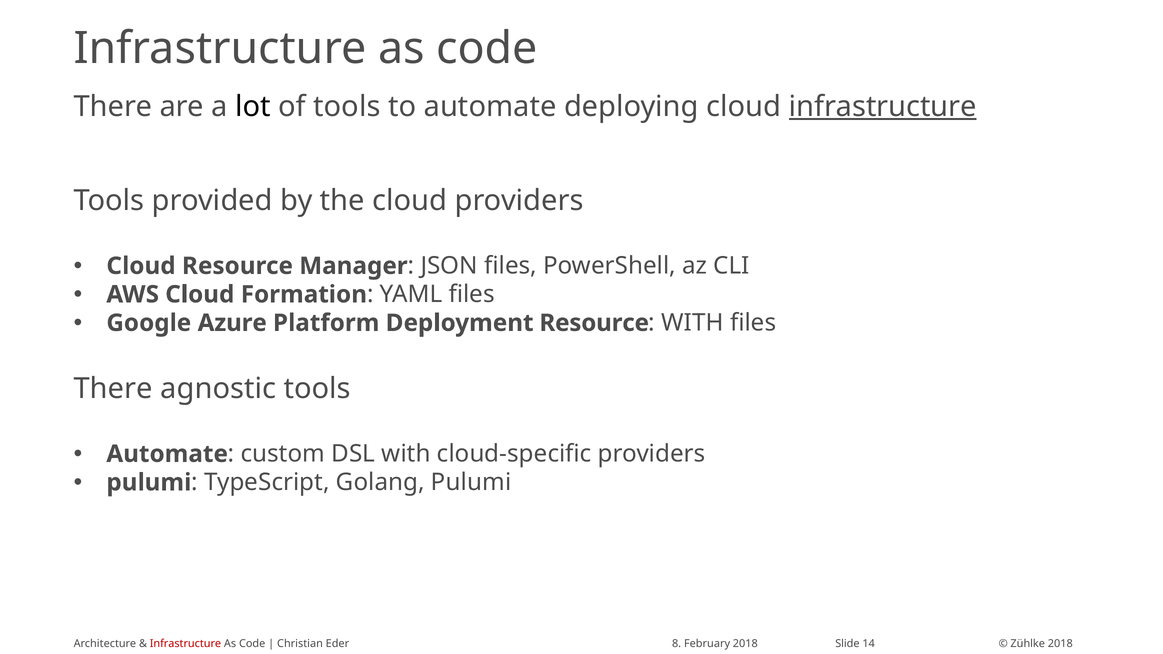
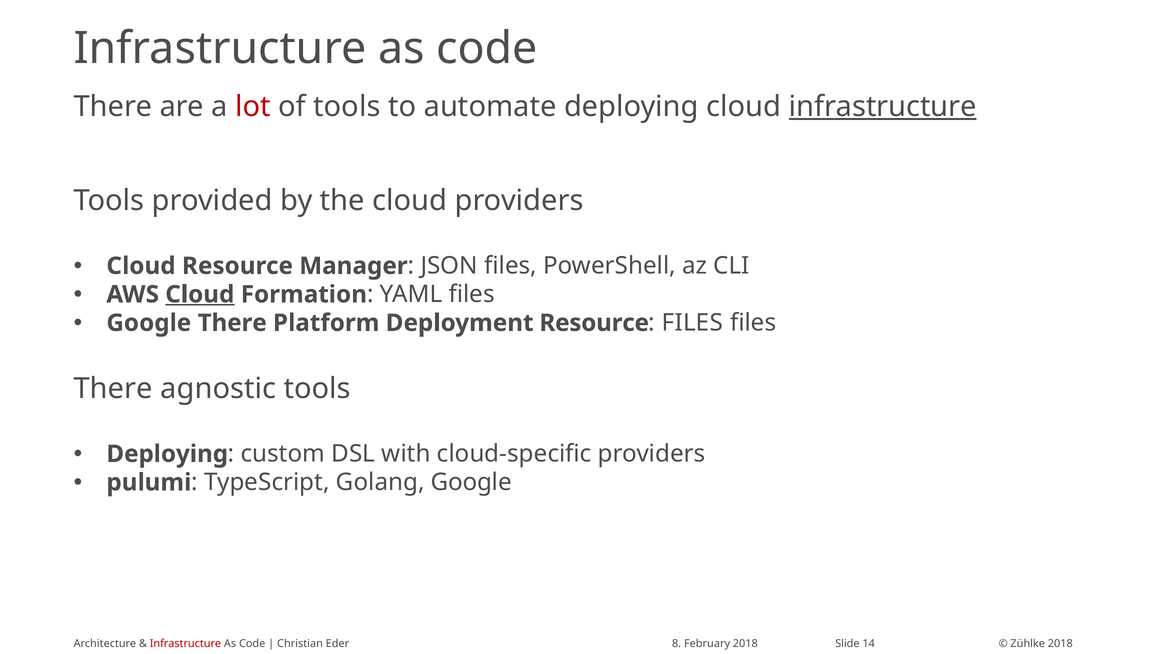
lot colour: black -> red (253, 107)
Cloud underline: none -> present (200, 295)
Google Azure: Azure -> There (232, 323)
WITH: WITH -> FILES (692, 323)
Automate: Automate -> Deploying (167, 454)
Golang Pulumi: Pulumi -> Google (471, 483)
